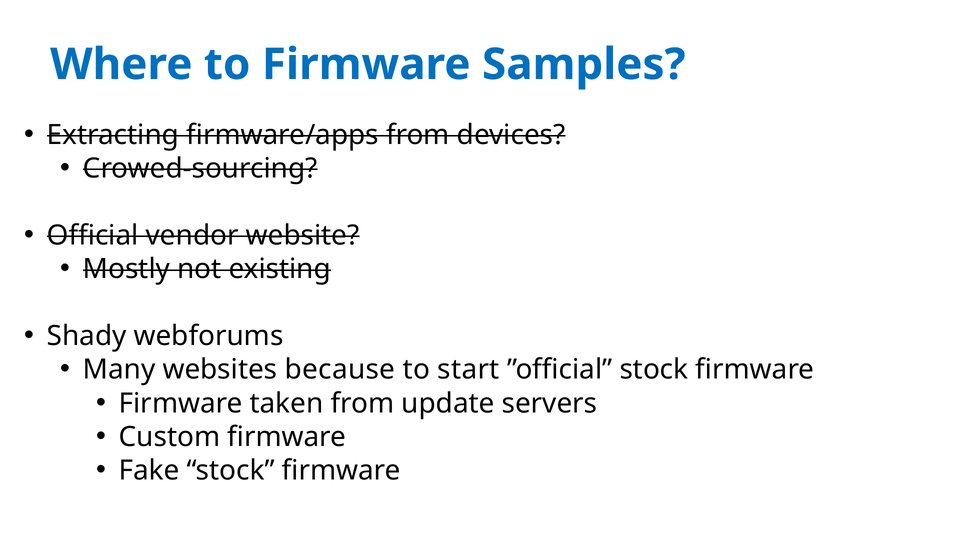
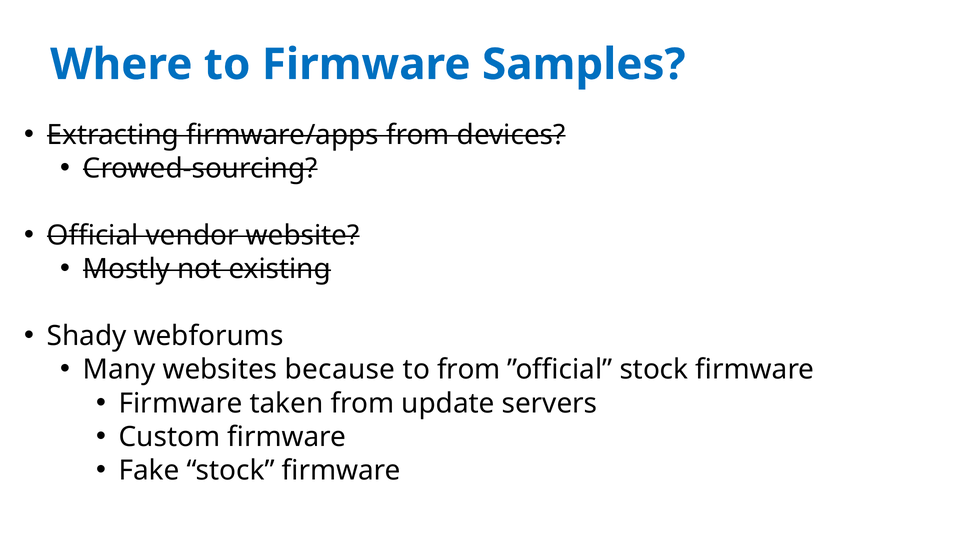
to start: start -> from (469, 370)
